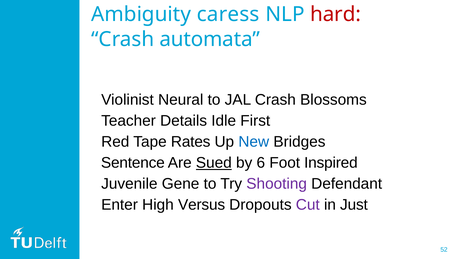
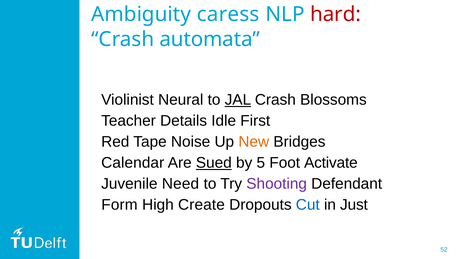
JAL underline: none -> present (238, 100)
Rates: Rates -> Noise (191, 142)
New colour: blue -> orange (254, 142)
Sentence: Sentence -> Calendar (133, 163)
6: 6 -> 5 (261, 163)
Inspired: Inspired -> Activate (331, 163)
Gene: Gene -> Need (181, 184)
Enter: Enter -> Form (119, 205)
Versus: Versus -> Create (201, 205)
Cut colour: purple -> blue (308, 205)
